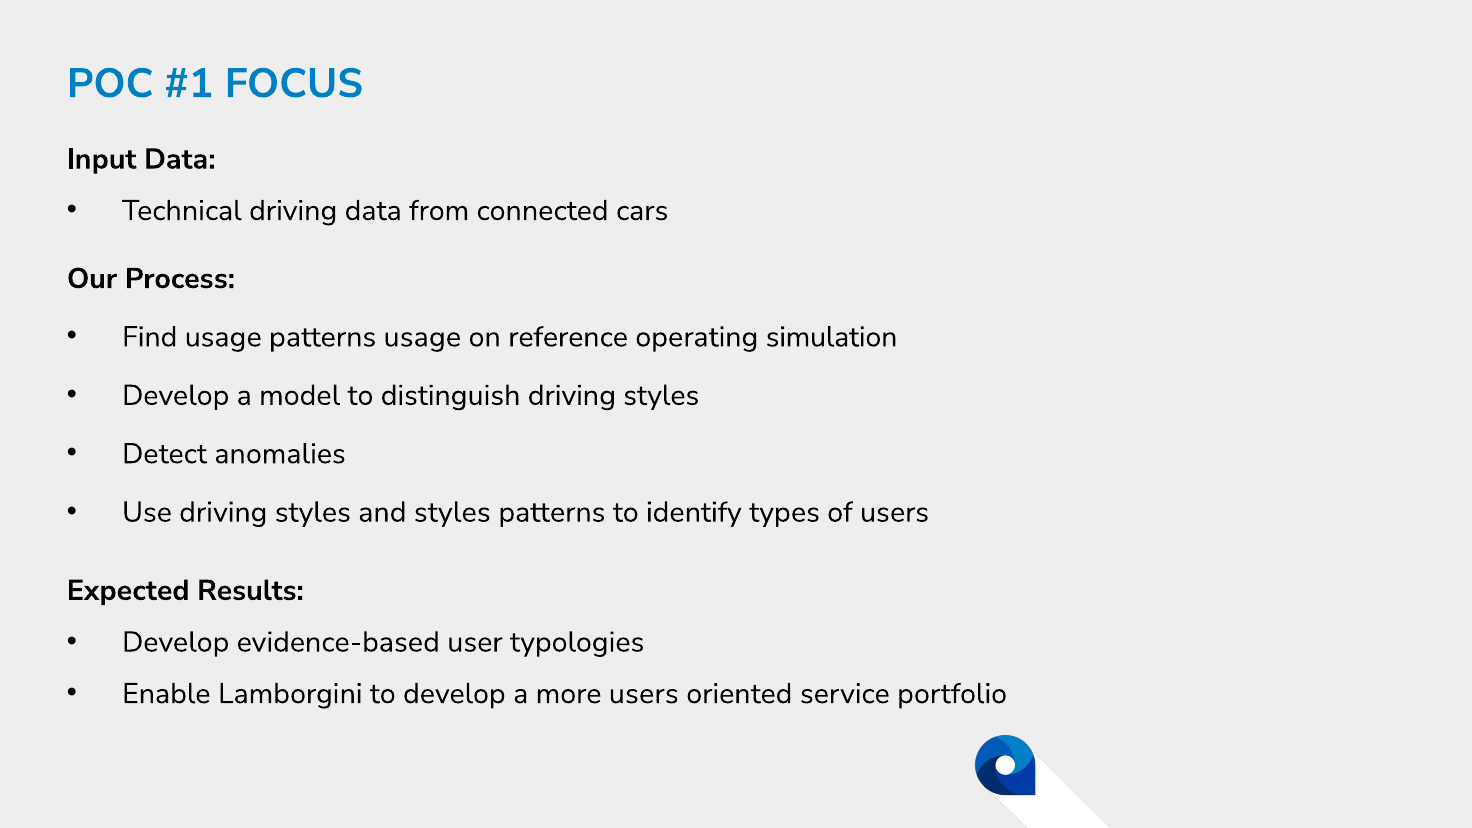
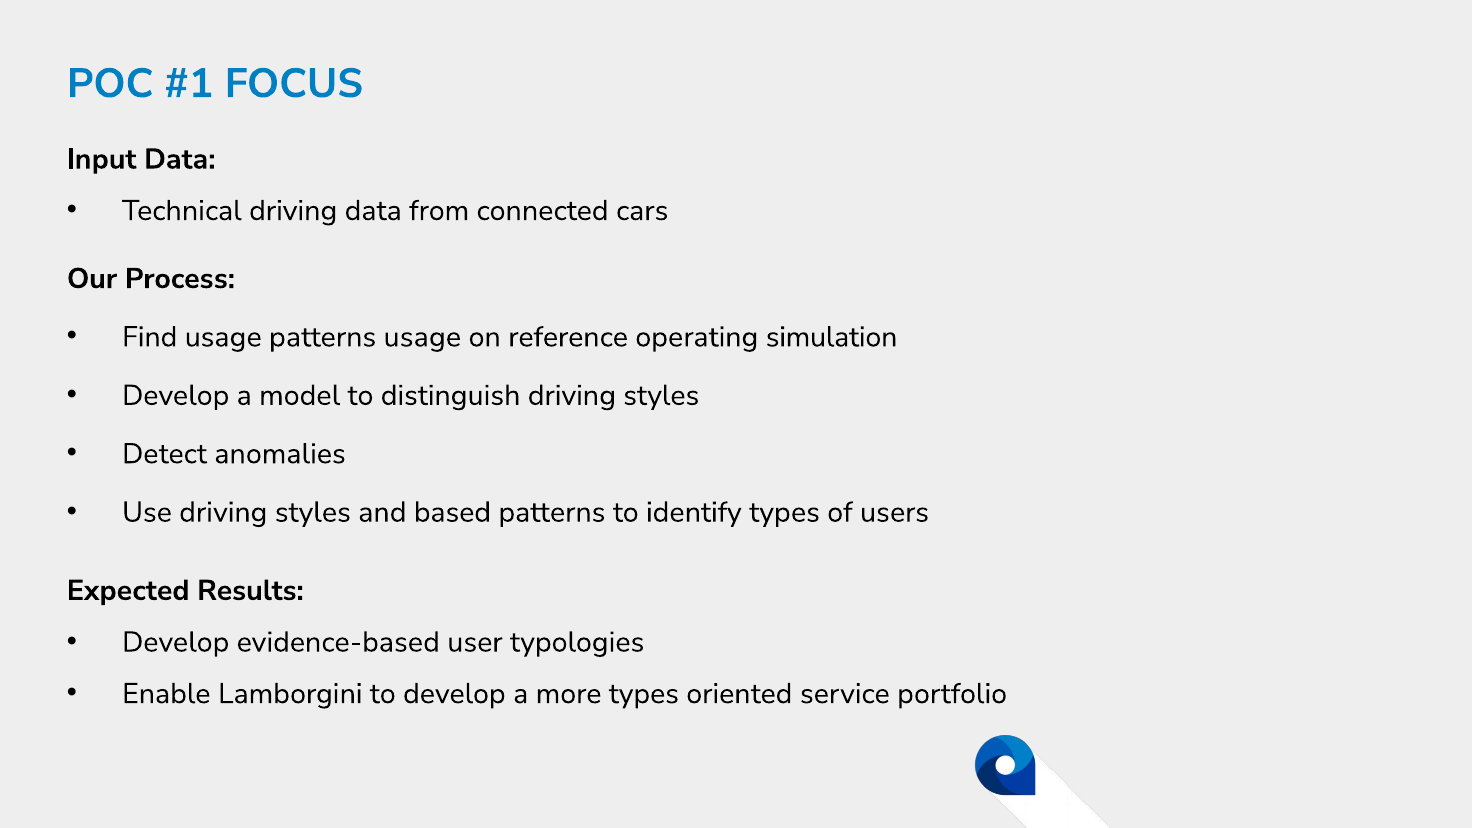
and styles: styles -> based (452, 512)
more users: users -> types (644, 694)
